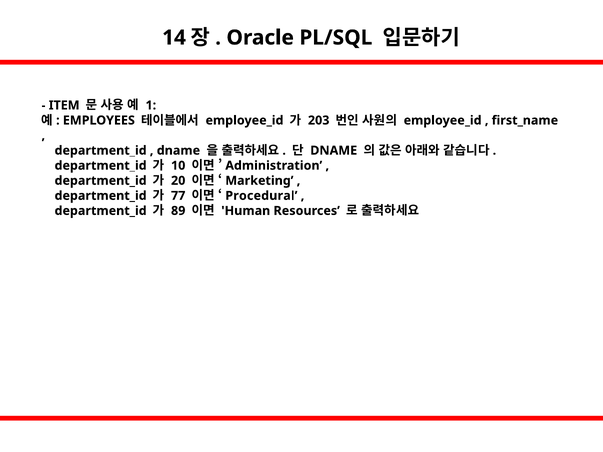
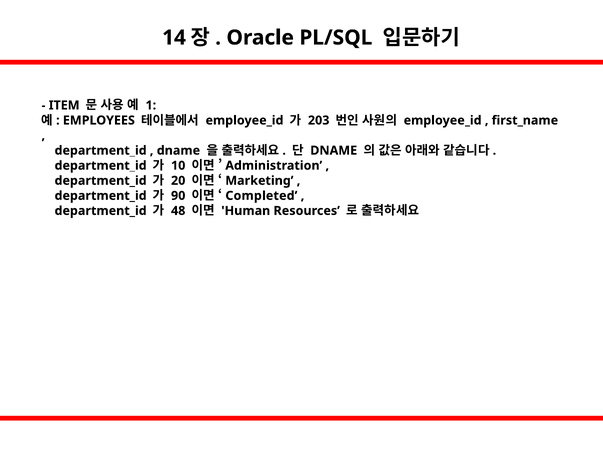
77: 77 -> 90 (178, 196)
Procedural: Procedural -> Completed (261, 196)
89: 89 -> 48 (178, 211)
